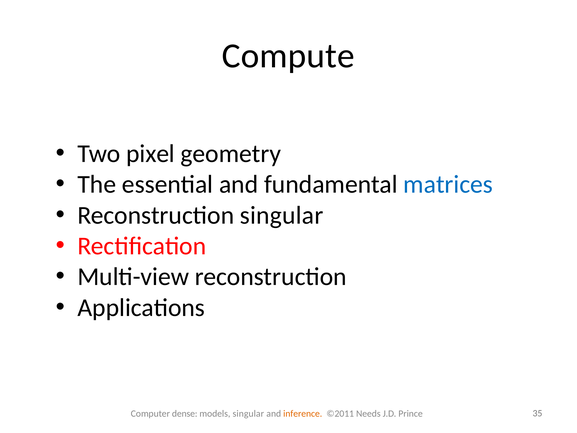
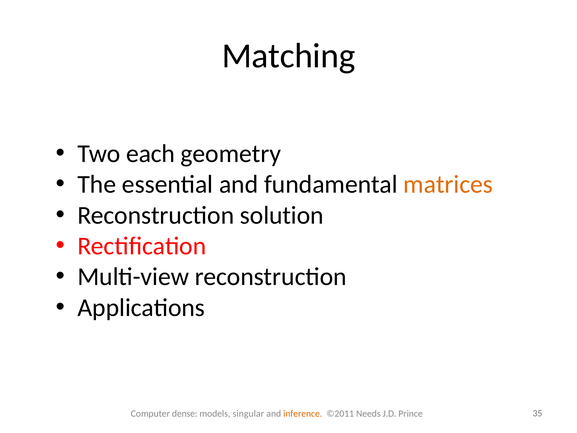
Compute: Compute -> Matching (289, 56)
pixel: pixel -> each (151, 154)
matrices colour: blue -> orange (448, 184)
Reconstruction singular: singular -> solution (282, 215)
